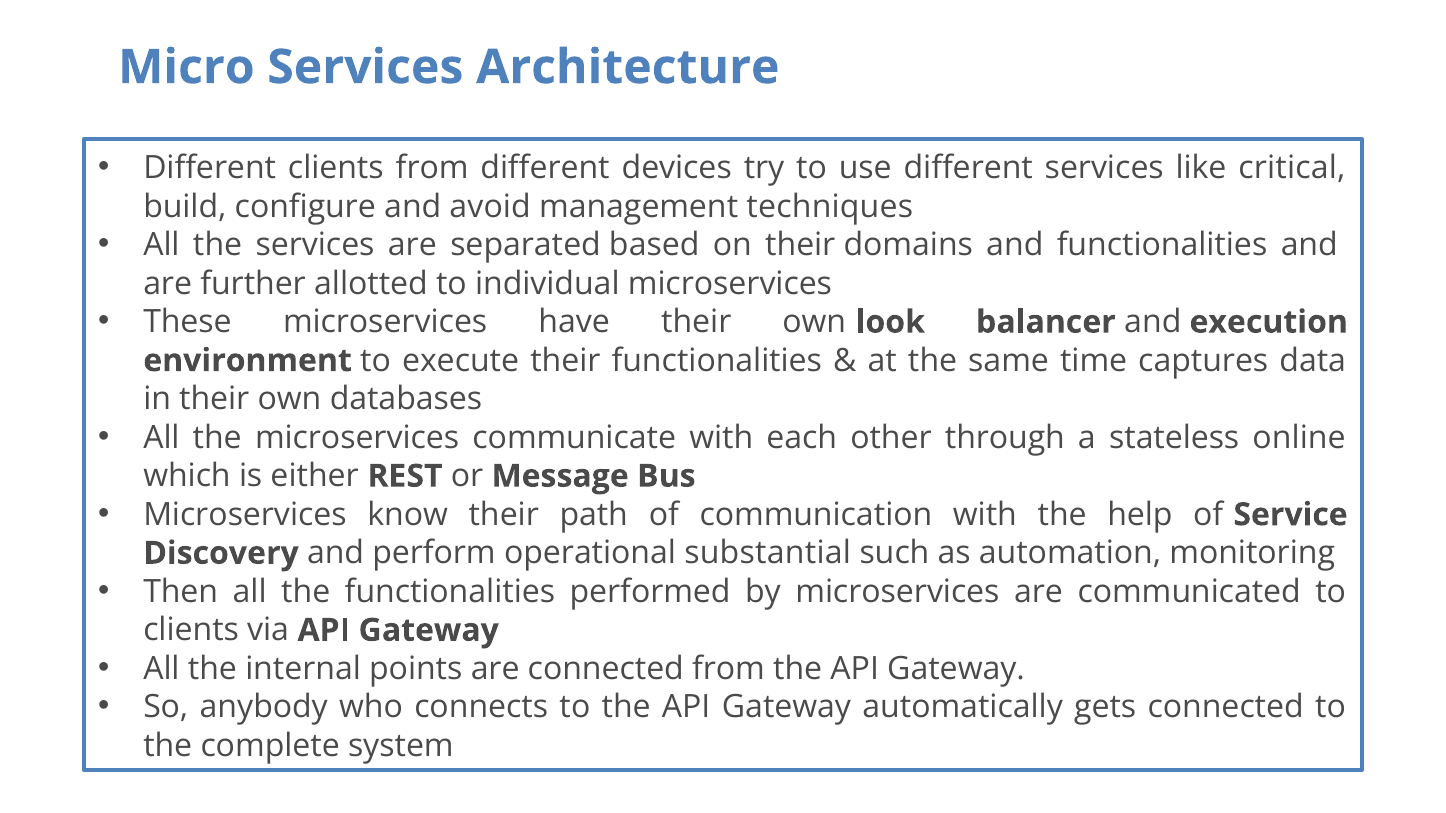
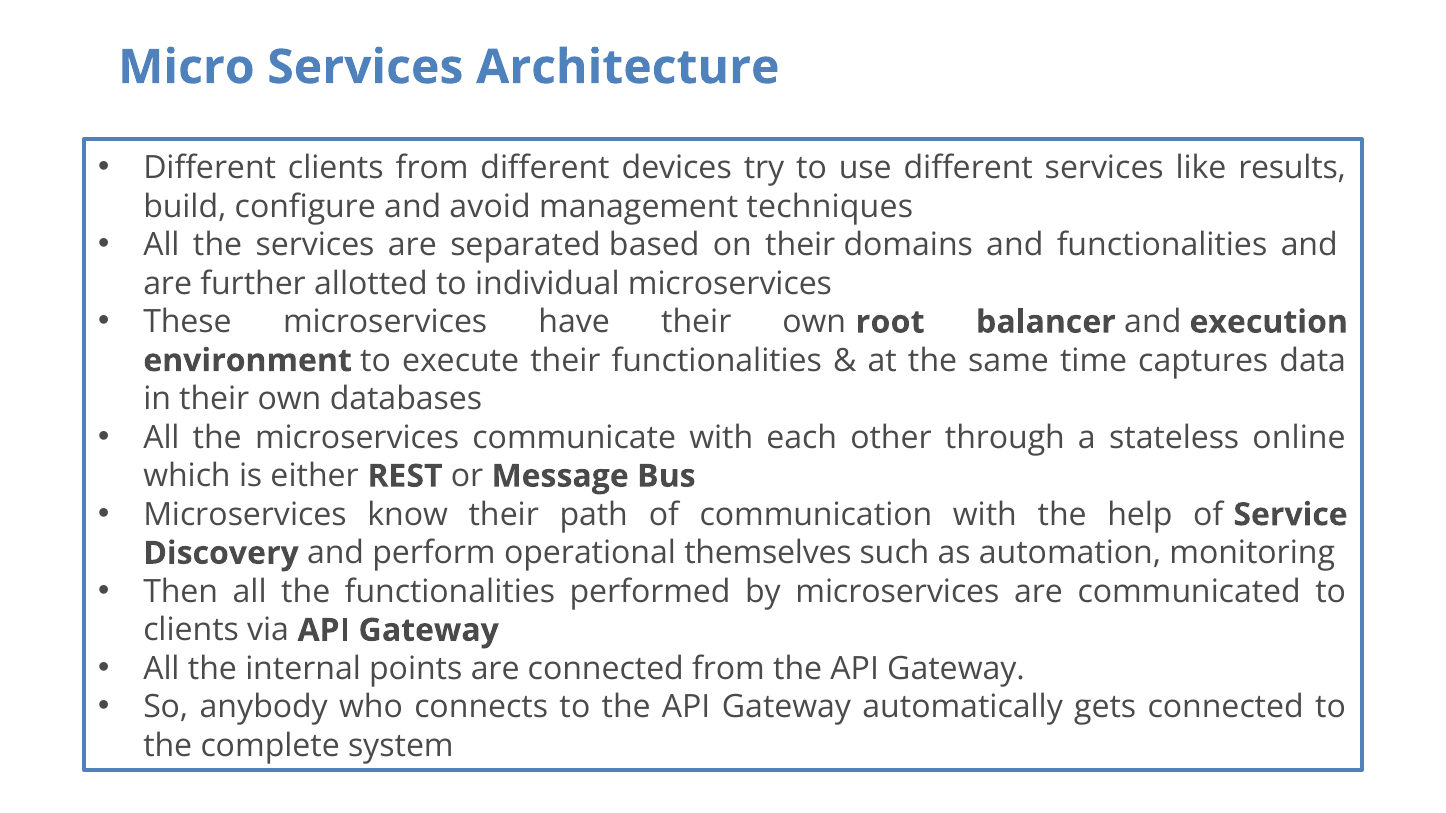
critical: critical -> results (1292, 168)
look: look -> root (890, 322)
substantial: substantial -> themselves (768, 553)
